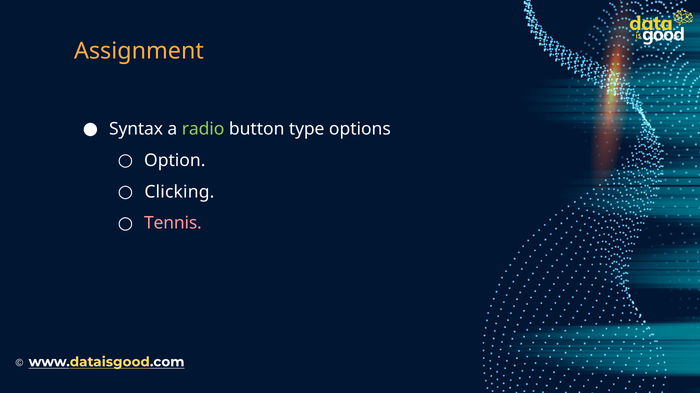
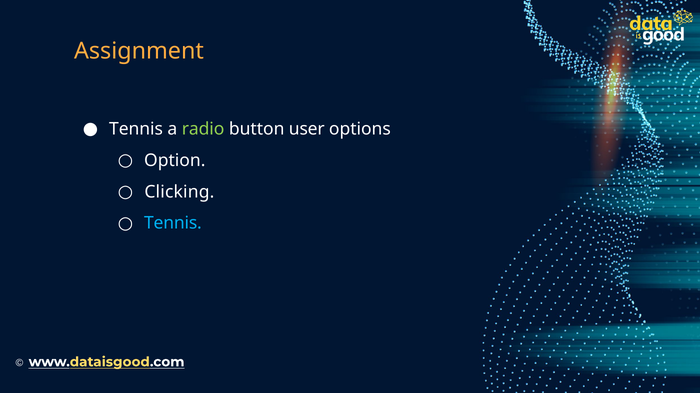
Syntax: Syntax -> Tennis (136, 129)
type: type -> user (307, 129)
Tennis colour: pink -> light blue (173, 224)
